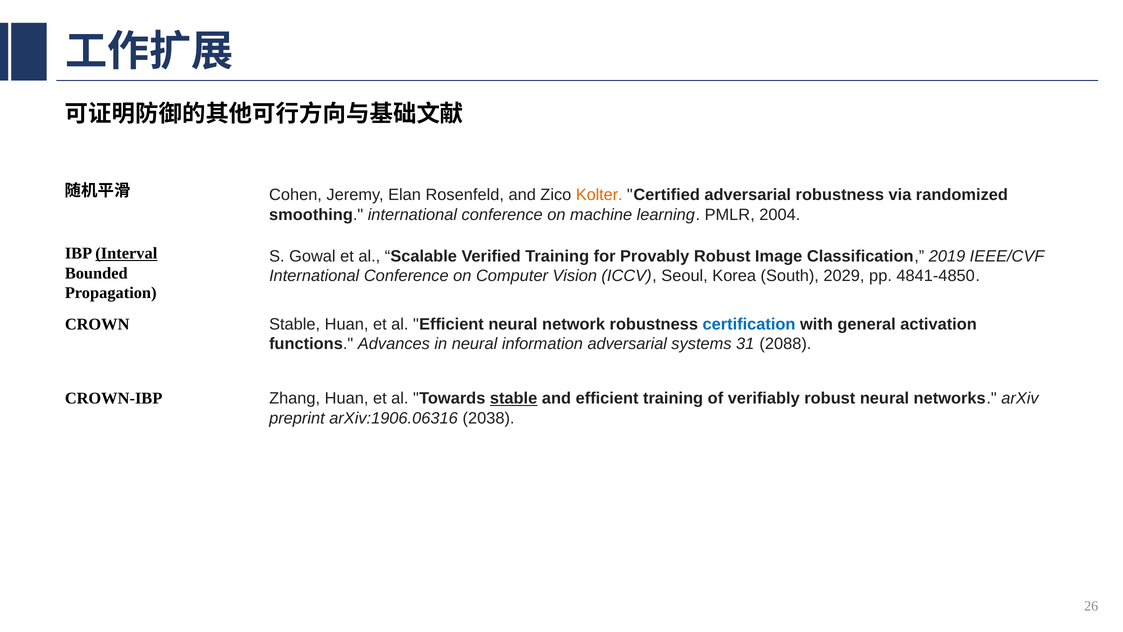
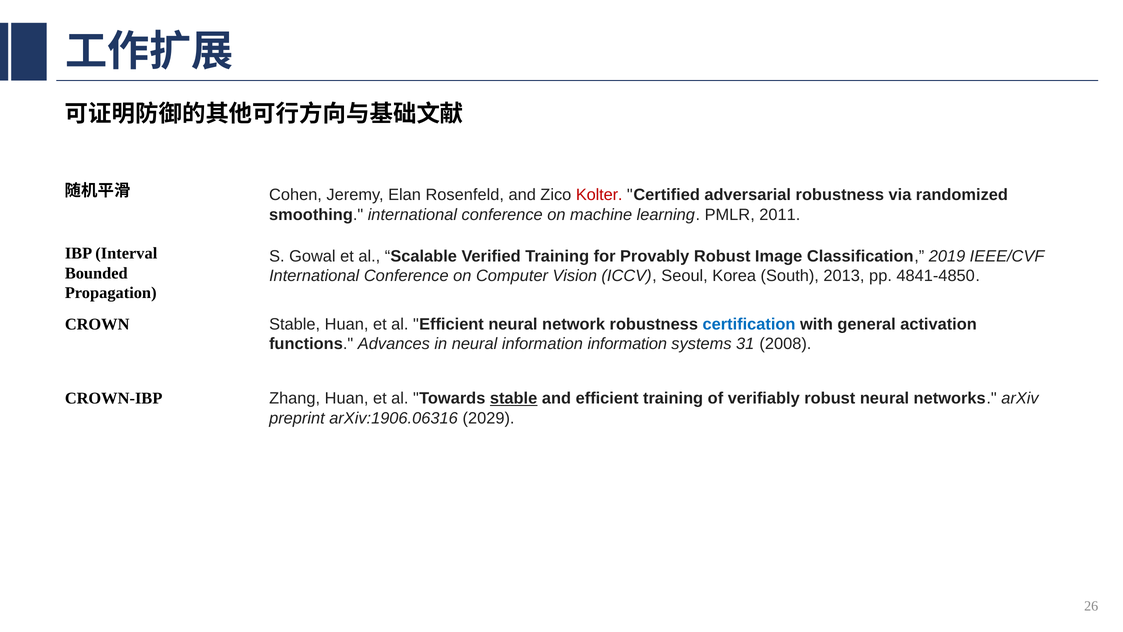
Kolter colour: orange -> red (599, 195)
2004: 2004 -> 2011 (780, 215)
Interval underline: present -> none (126, 253)
2029: 2029 -> 2013 (844, 276)
information adversarial: adversarial -> information (627, 344)
2088: 2088 -> 2008 (785, 344)
2038: 2038 -> 2029 (489, 418)
